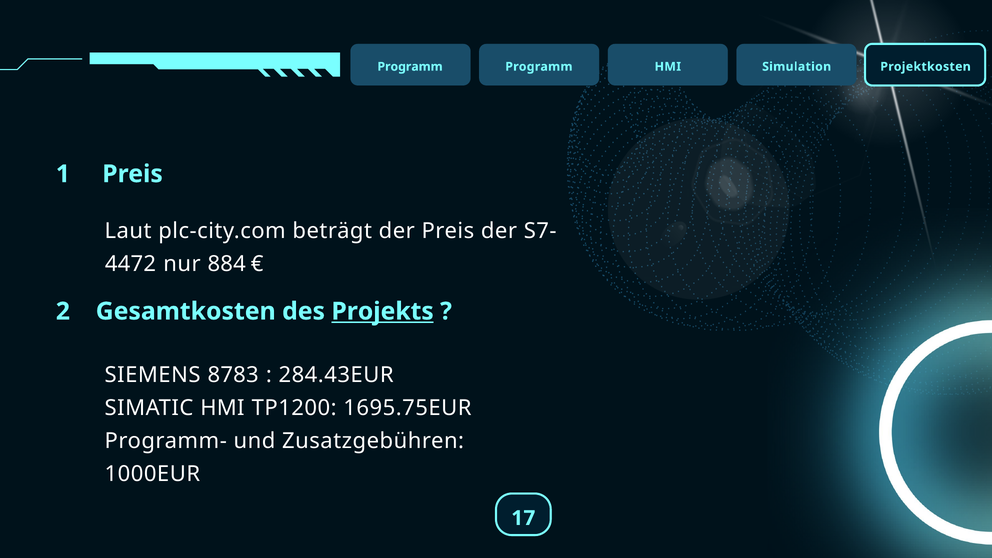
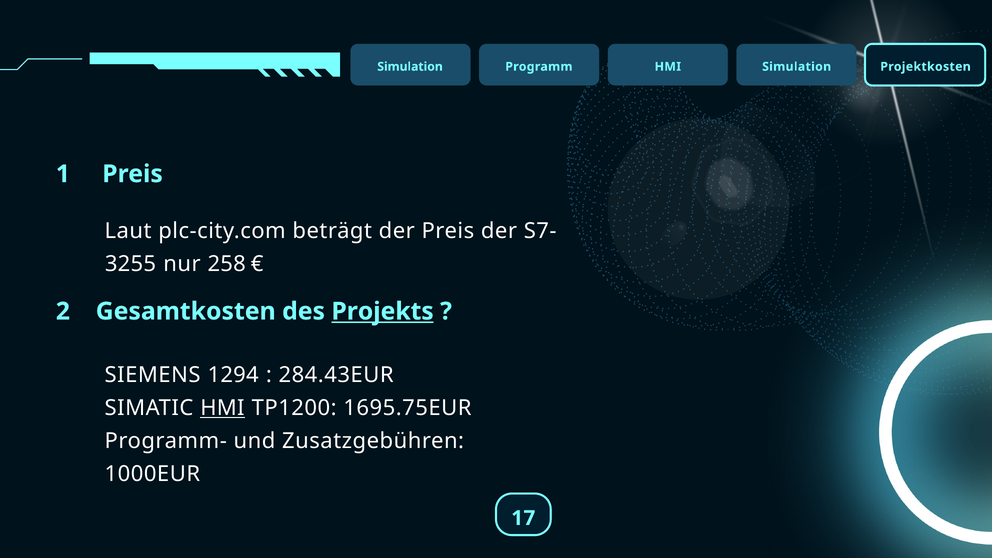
Programm: Programm -> Simulation (410, 67)
4472: 4472 -> 3255 (130, 264)
884: 884 -> 258 (227, 264)
8783: 8783 -> 1294 (233, 375)
HMI underline: none -> present (222, 408)
